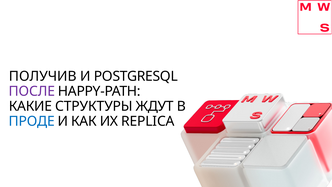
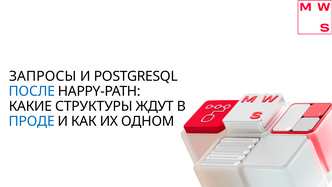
ПОЛУЧИВ: ПОЛУЧИВ -> ЗАПРОСЫ (43, 76)
ПОСЛЕ colour: purple -> blue (32, 91)
REPLICA: REPLICA -> ОДНОМ (148, 121)
